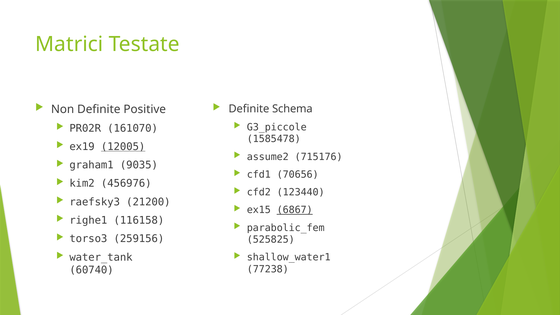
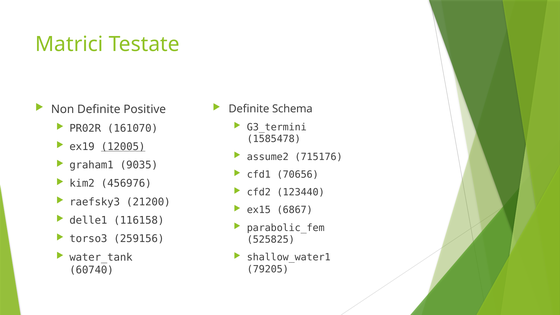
G3_piccole: G3_piccole -> G3_termini (277, 127)
6867 underline: present -> none (295, 210)
righe1: righe1 -> delle1 (88, 220)
77238: 77238 -> 79205 (268, 269)
